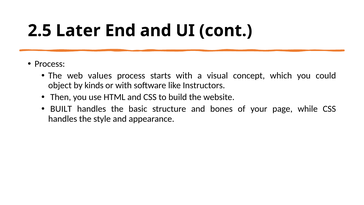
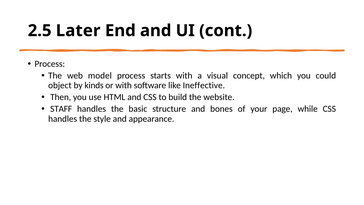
values: values -> model (100, 76)
Instructors: Instructors -> Ineffective (204, 85)
BUILT: BUILT -> STAFF (61, 109)
